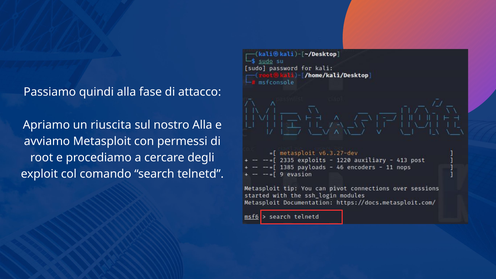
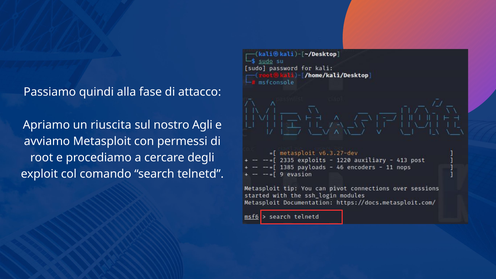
nostro Alla: Alla -> Agli (202, 125)
